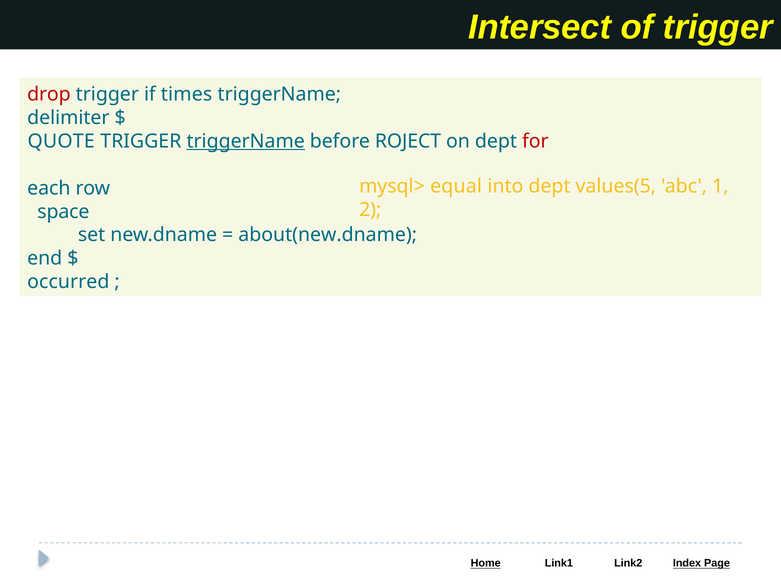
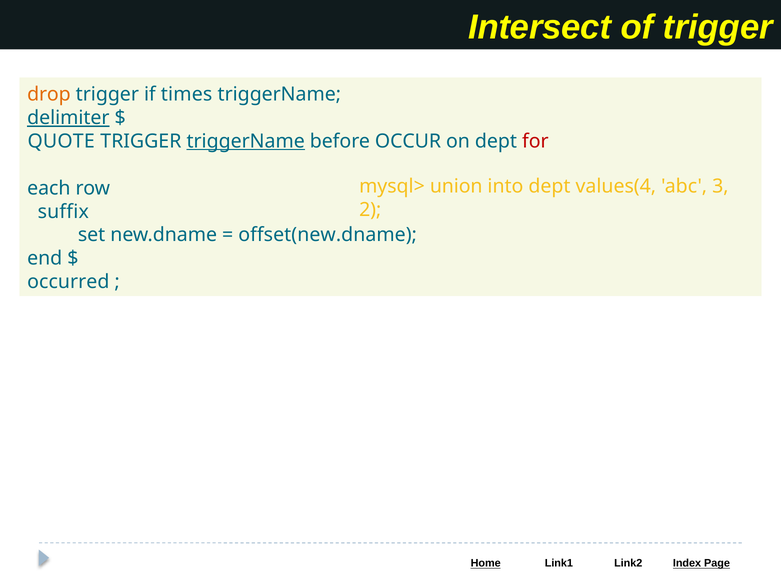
drop colour: red -> orange (49, 94)
delimiter underline: none -> present (68, 118)
ROJECT: ROJECT -> OCCUR (408, 141)
equal: equal -> union (456, 186)
values(5: values(5 -> values(4 (616, 186)
1: 1 -> 3 (720, 186)
space: space -> suffix (63, 211)
about(new.dname: about(new.dname -> offset(new.dname (328, 235)
